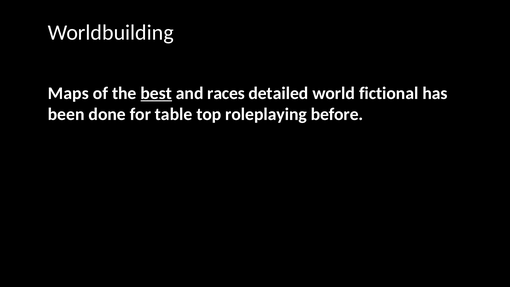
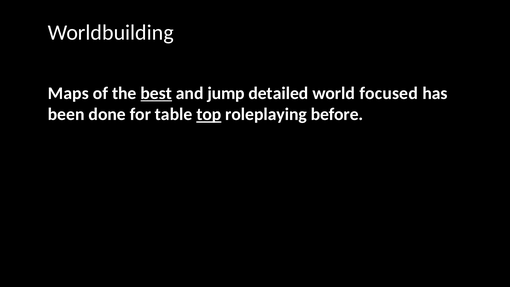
races: races -> jump (226, 93)
fictional: fictional -> focused (389, 93)
top underline: none -> present (209, 114)
